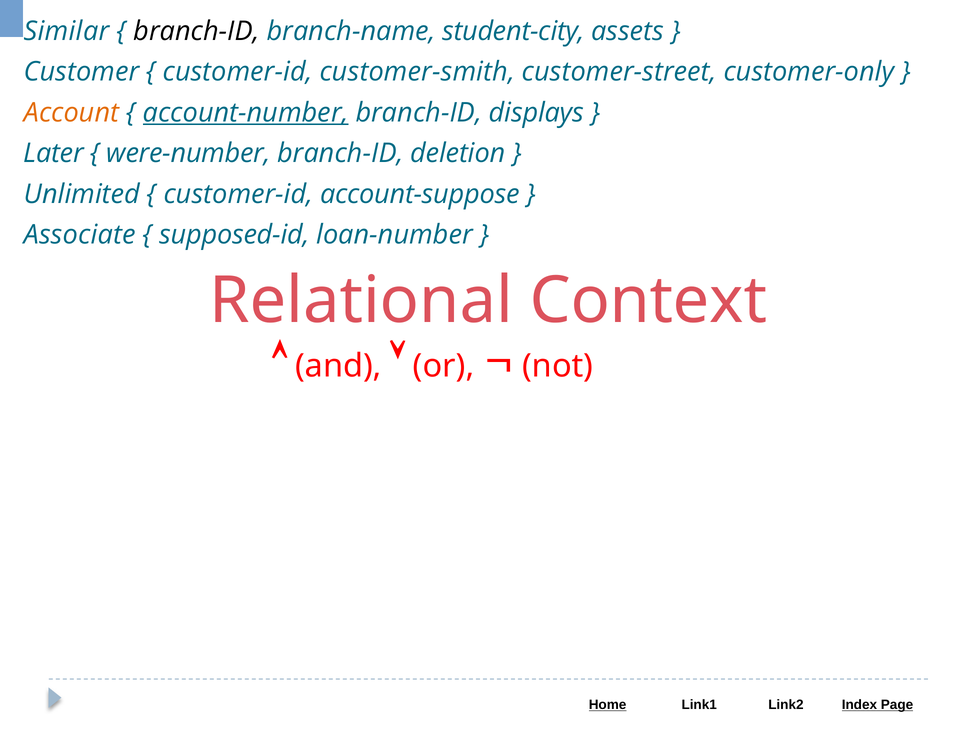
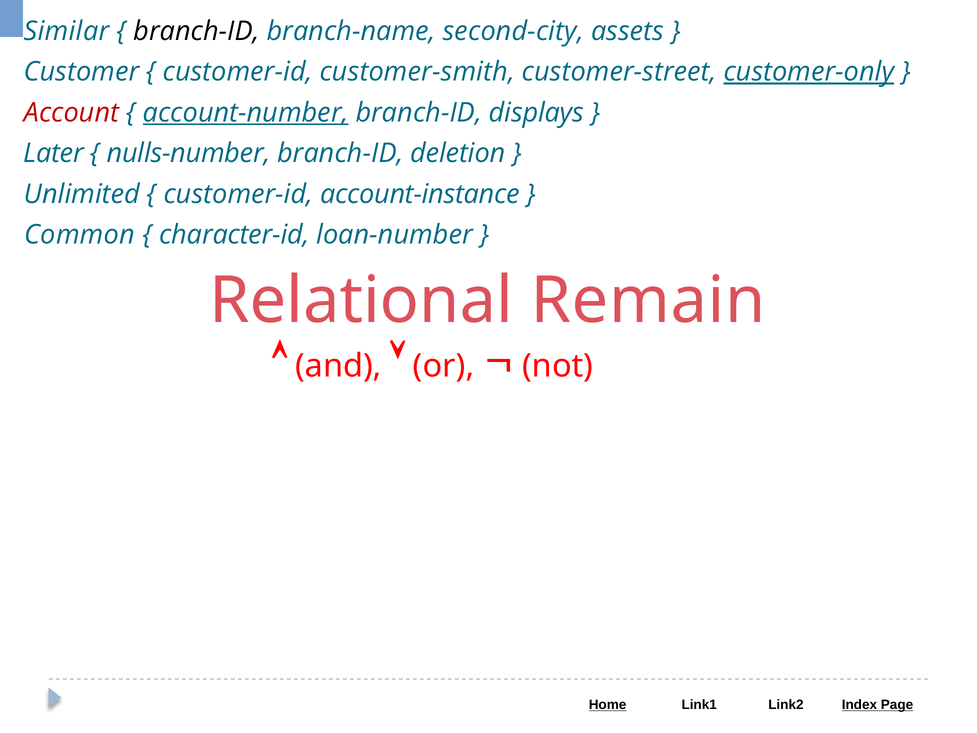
student-city: student-city -> second-city (513, 31)
customer-only underline: none -> present (809, 72)
Account colour: orange -> red (71, 113)
were-number: were-number -> nulls-number (188, 153)
account-suppose: account-suppose -> account-instance (420, 194)
Associate: Associate -> Common (80, 235)
supposed-id: supposed-id -> character-id (234, 235)
Context: Context -> Remain (648, 301)
